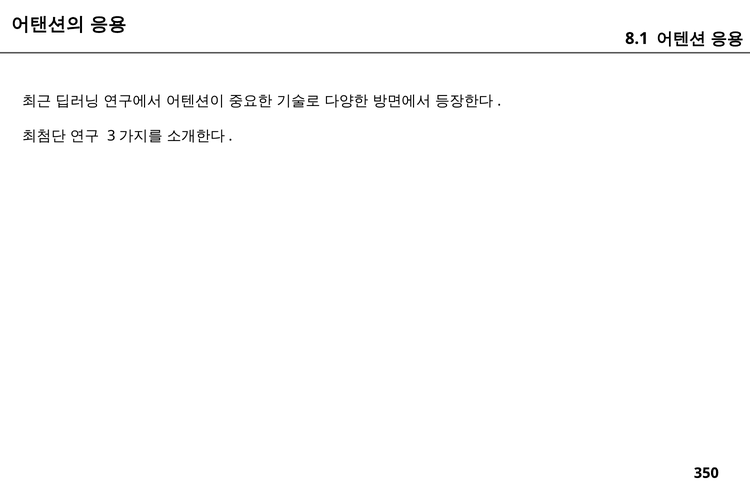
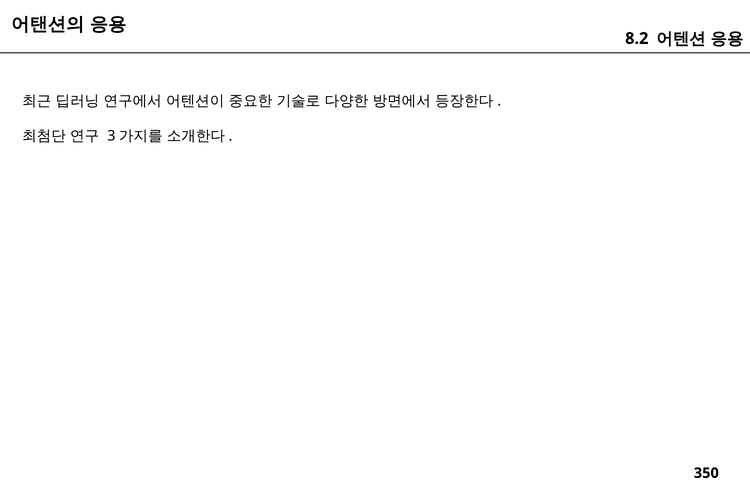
8.1: 8.1 -> 8.2 (637, 38)
